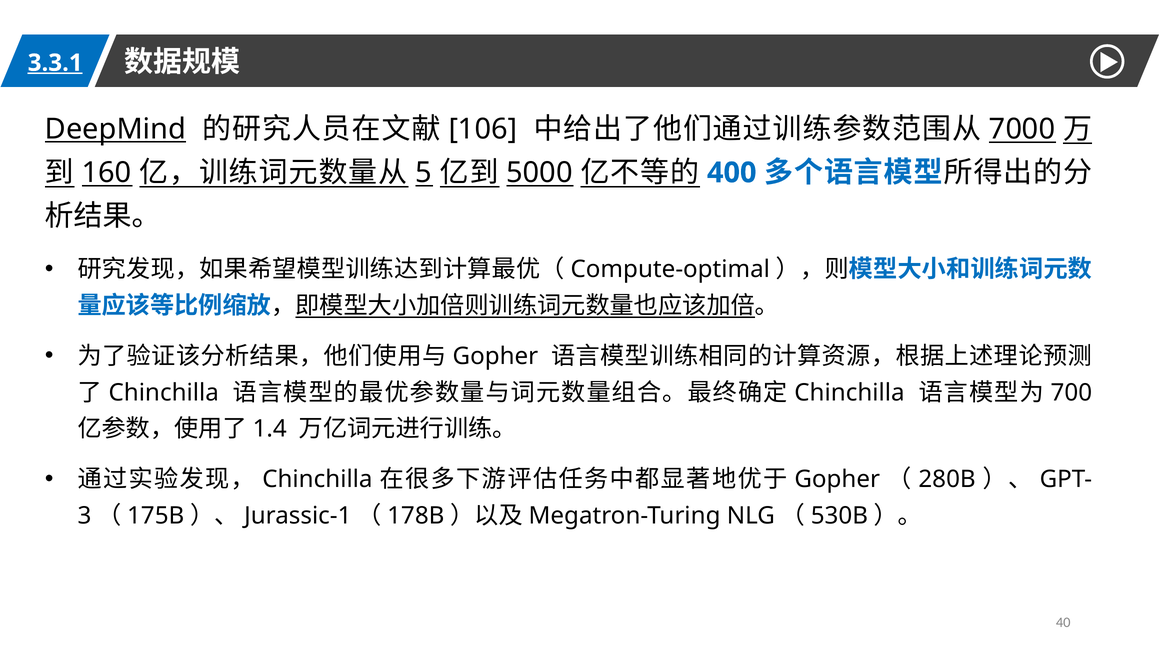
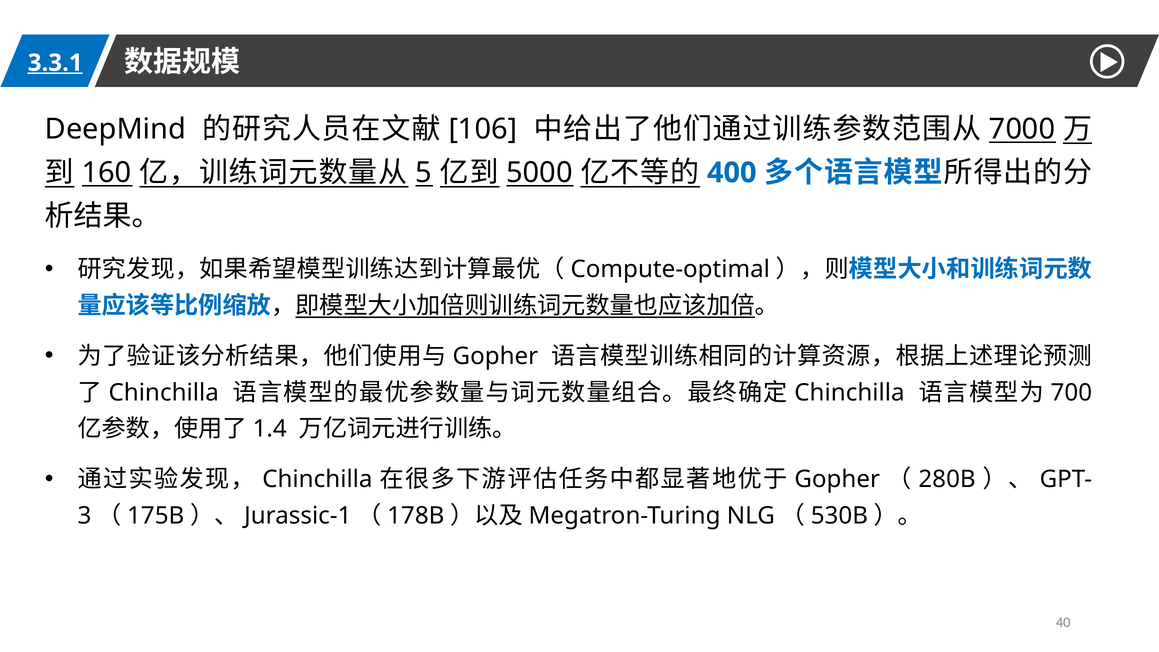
DeepMind underline: present -> none (115, 129)
